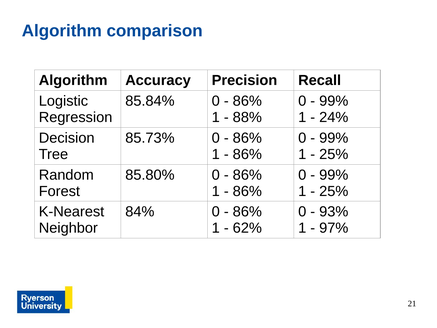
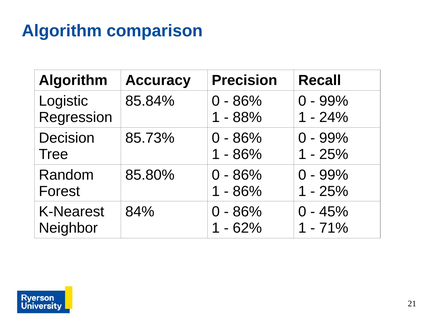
93%: 93% -> 45% (334, 212)
97%: 97% -> 71% (334, 228)
